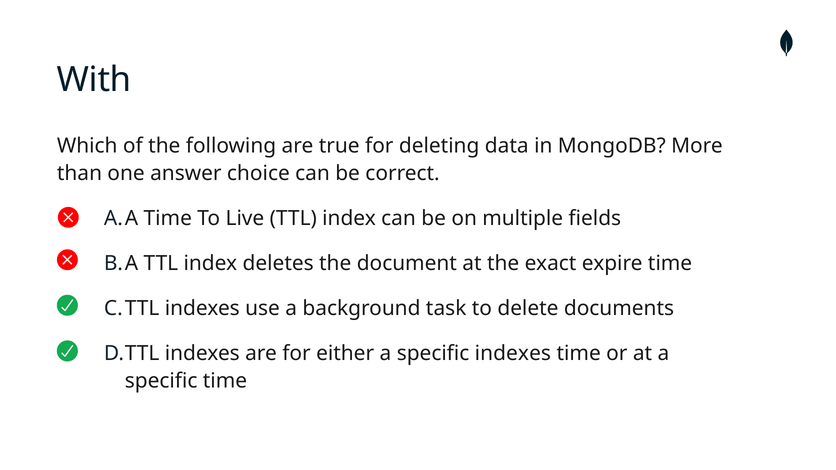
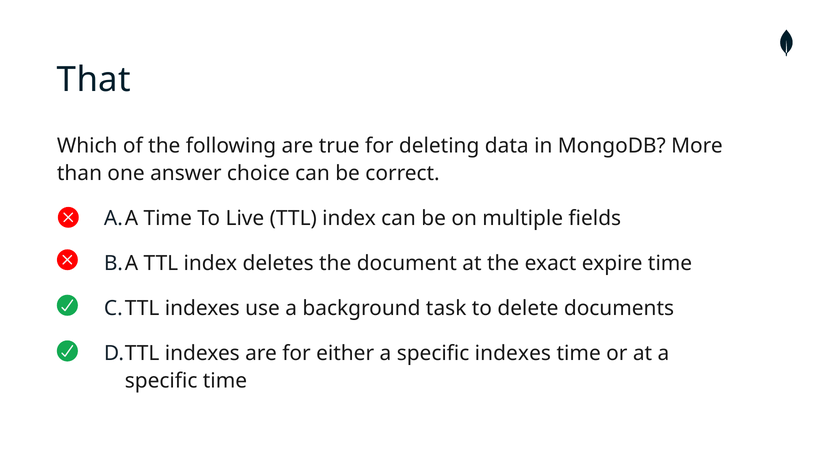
With: With -> That (94, 80)
